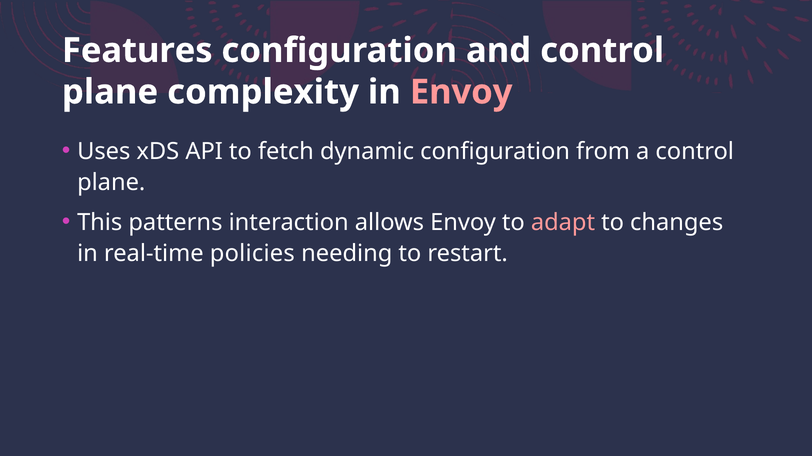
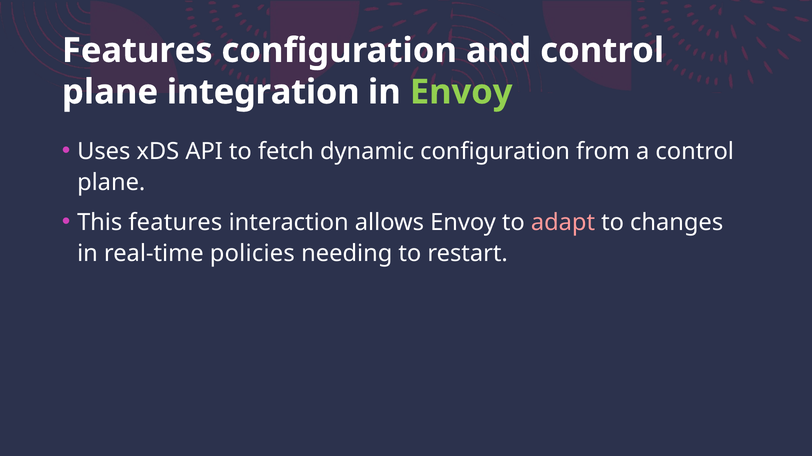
complexity: complexity -> integration (263, 92)
Envoy colour: pink -> light green (461, 92)
This patterns: patterns -> features (175, 223)
